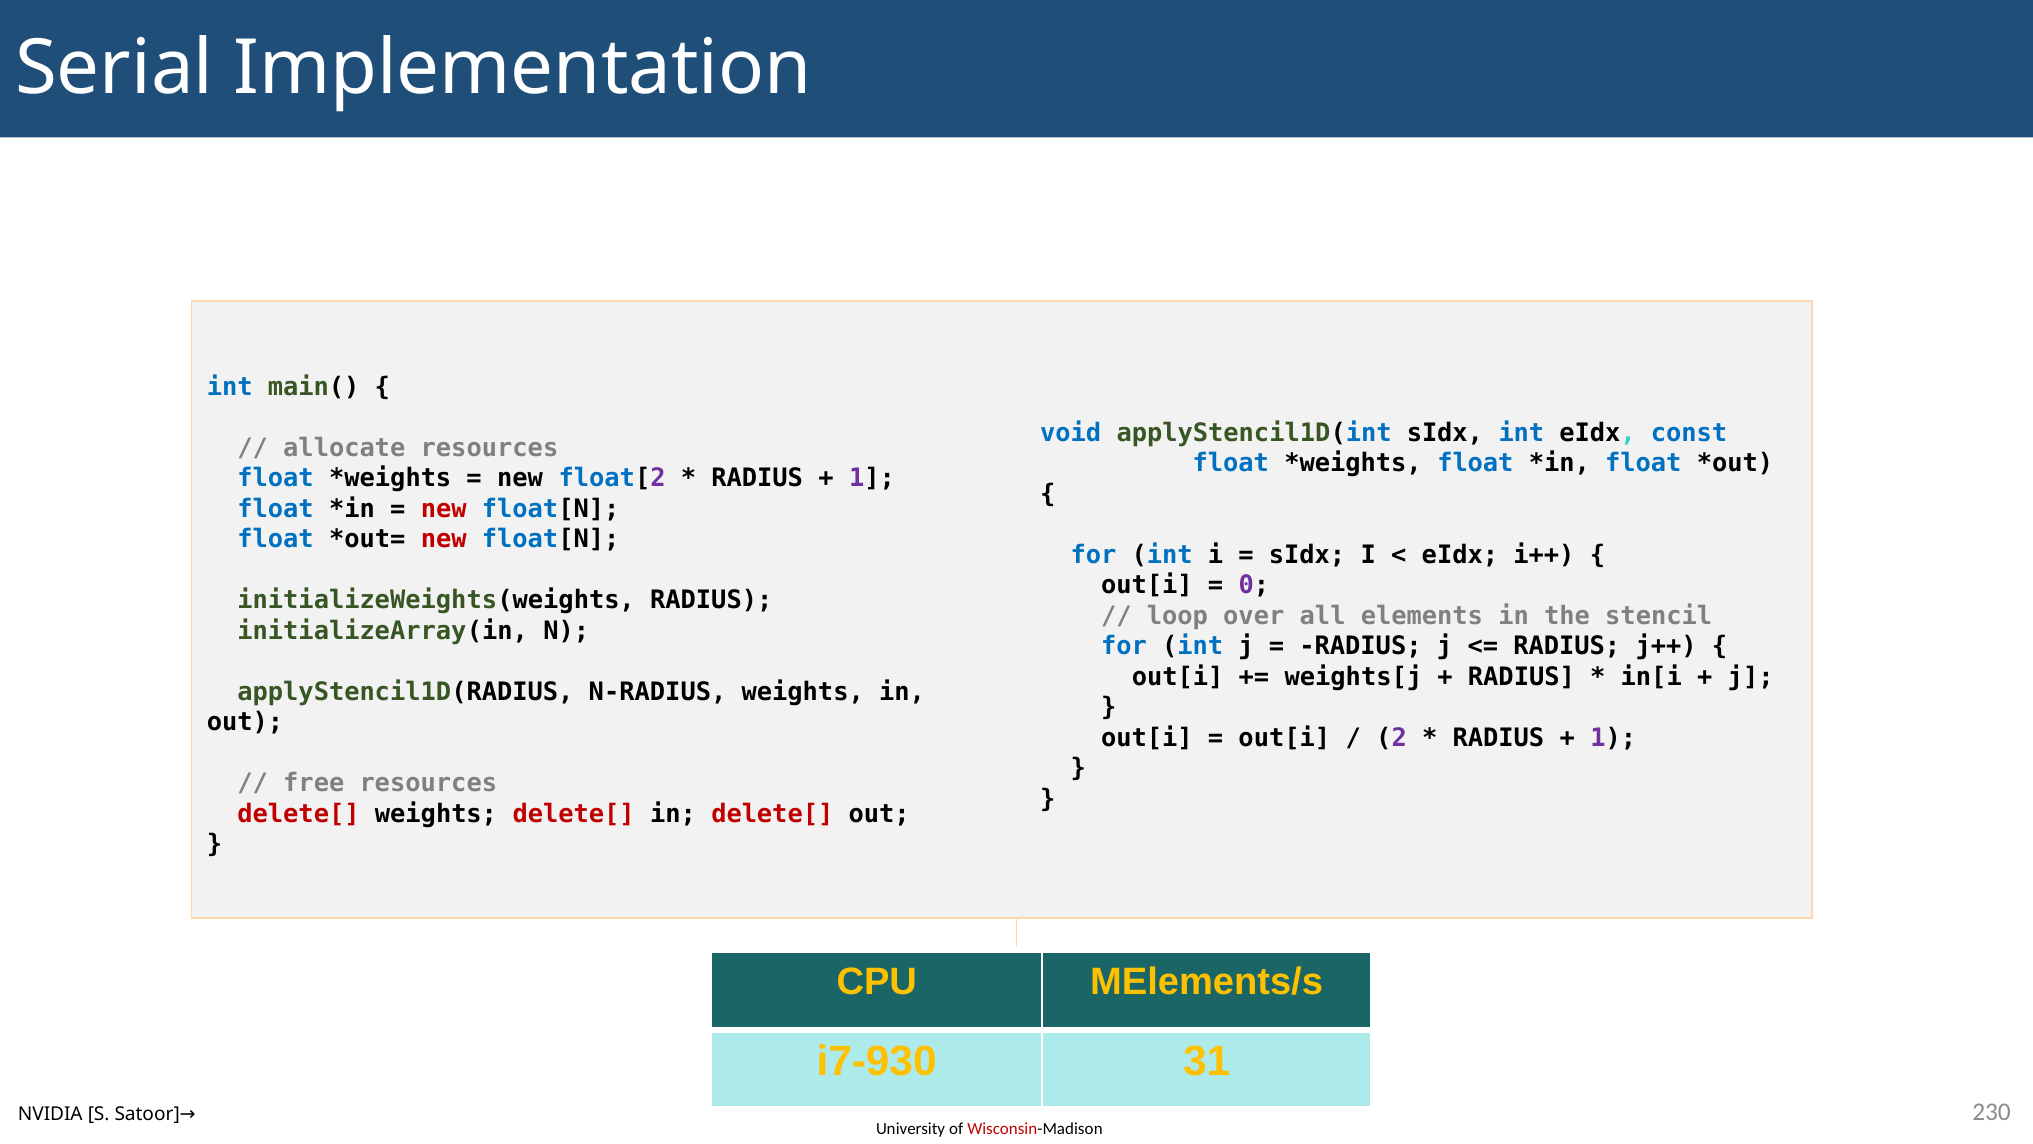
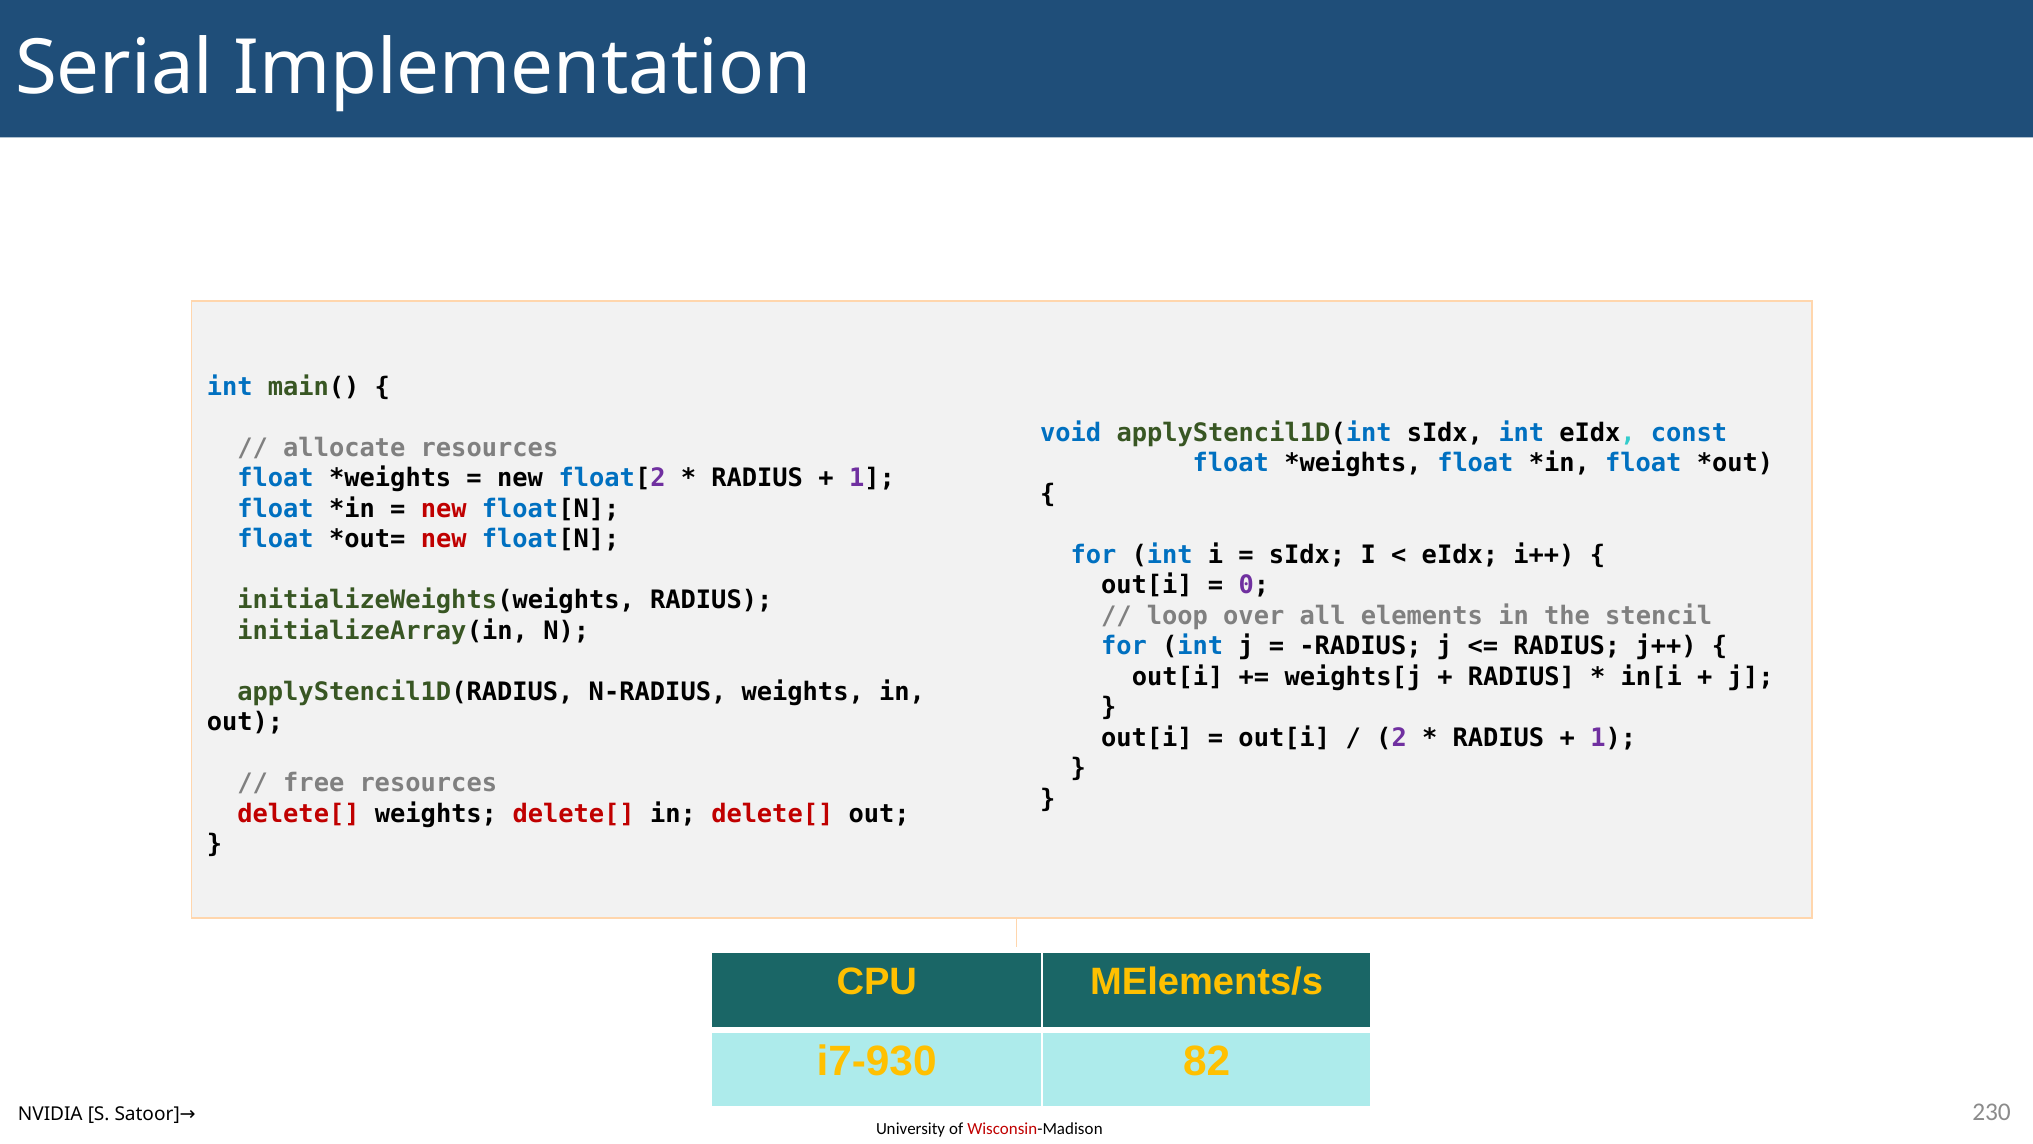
31: 31 -> 82 (1207, 1061)
